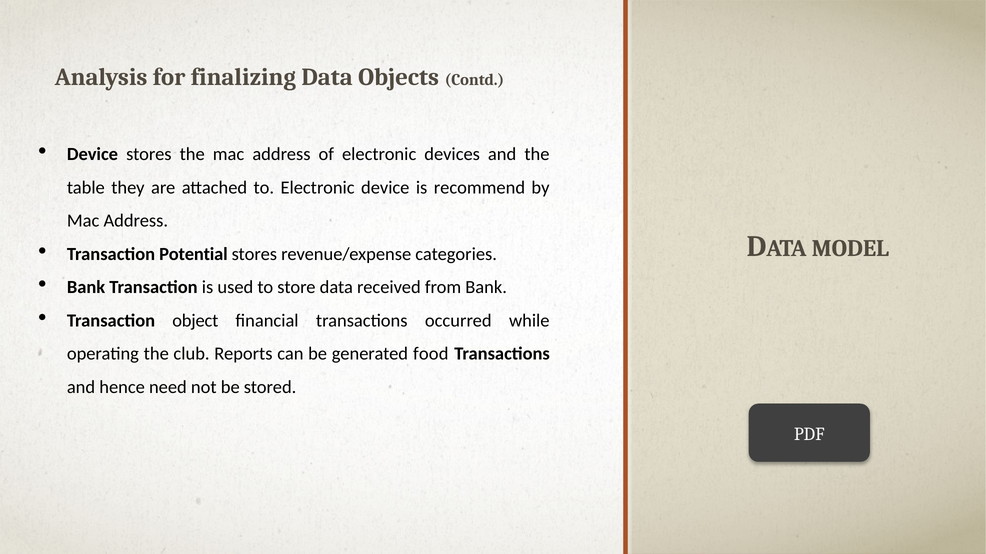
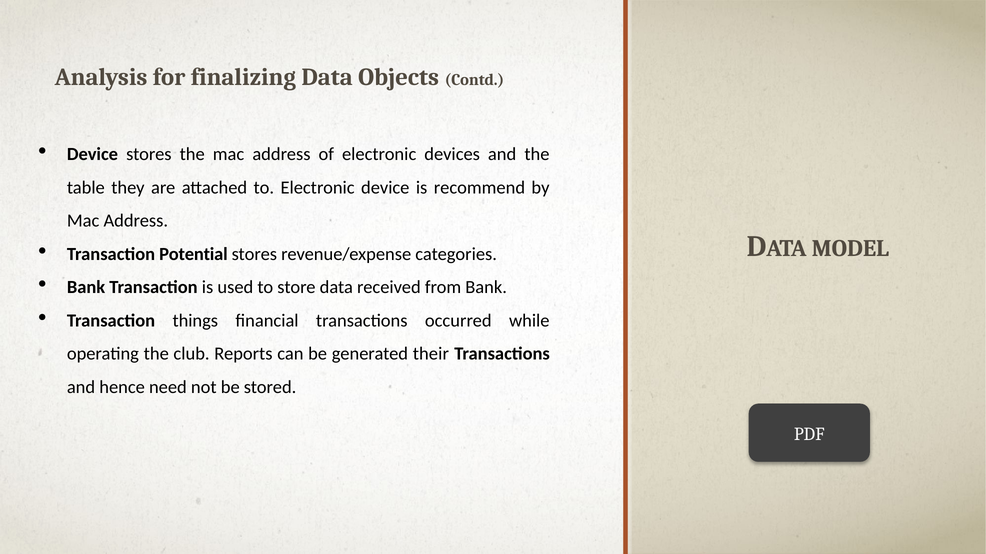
object: object -> things (195, 321)
food: food -> their (431, 354)
